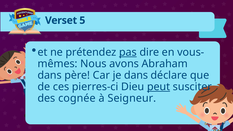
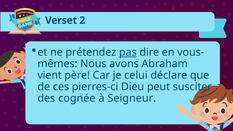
5: 5 -> 2 (82, 20)
dans: dans -> vient (50, 75)
je dans: dans -> celui (136, 75)
peut underline: present -> none (159, 87)
